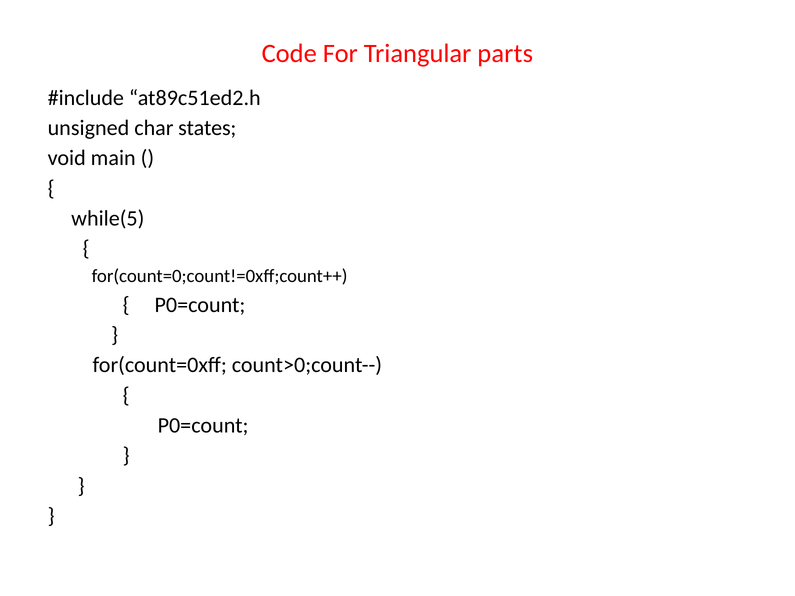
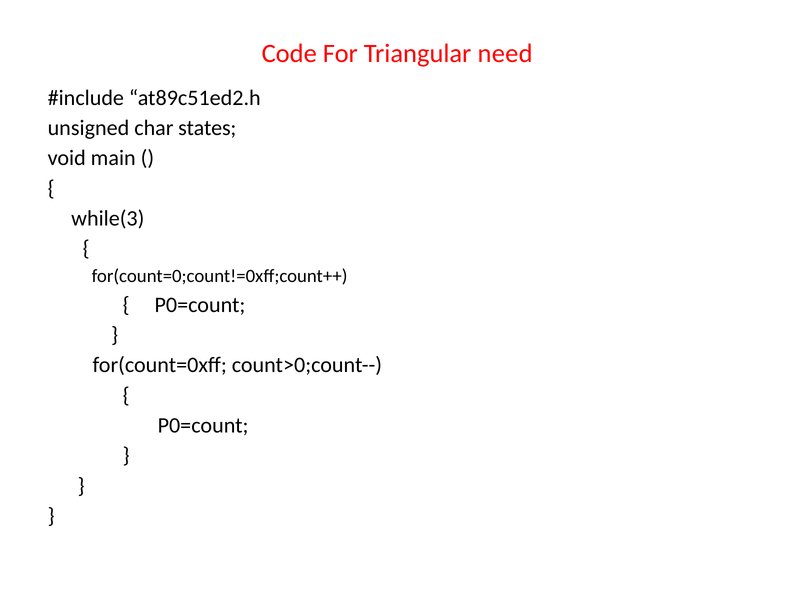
parts: parts -> need (505, 53)
while(5: while(5 -> while(3 (108, 219)
